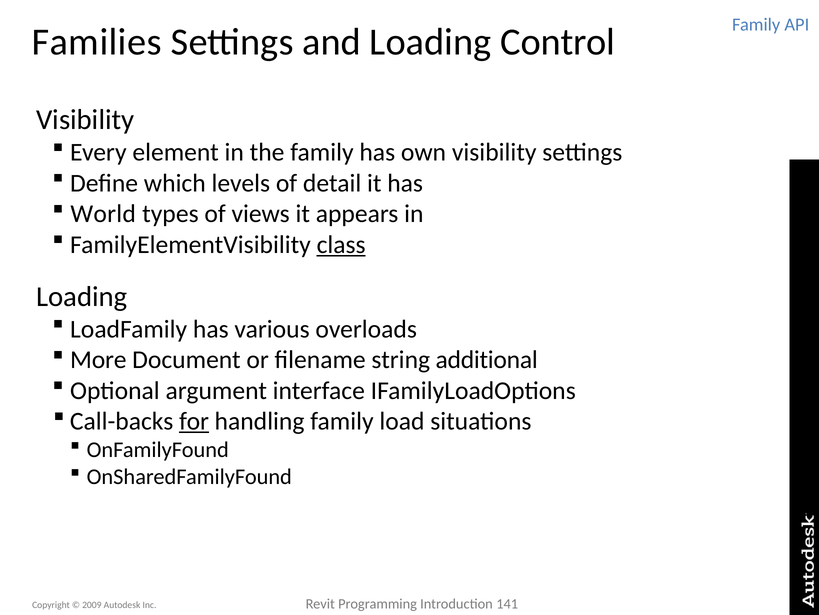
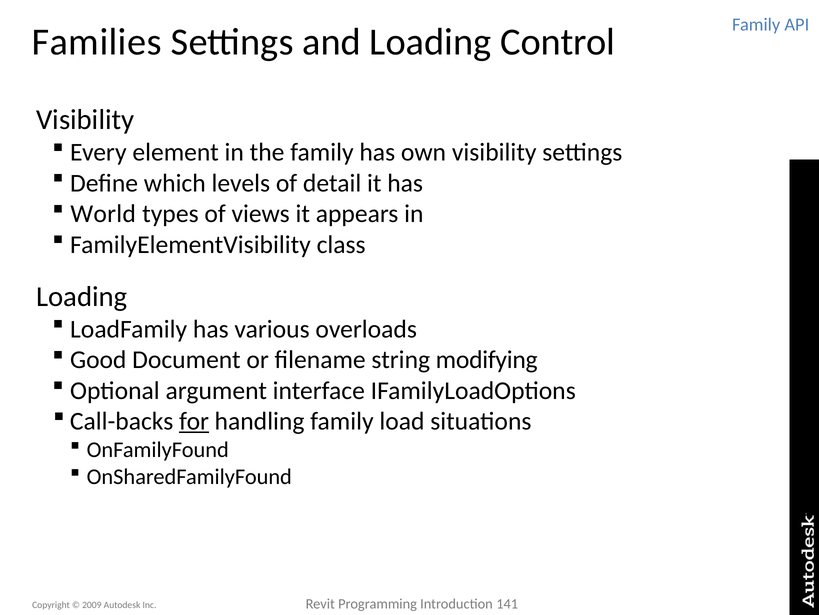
class underline: present -> none (341, 244)
More: More -> Good (98, 360)
additional: additional -> modifying (487, 360)
